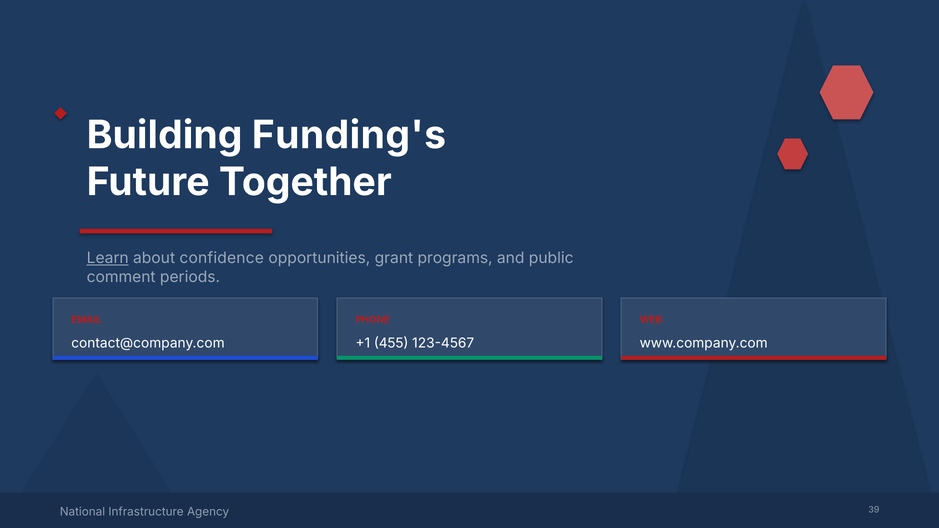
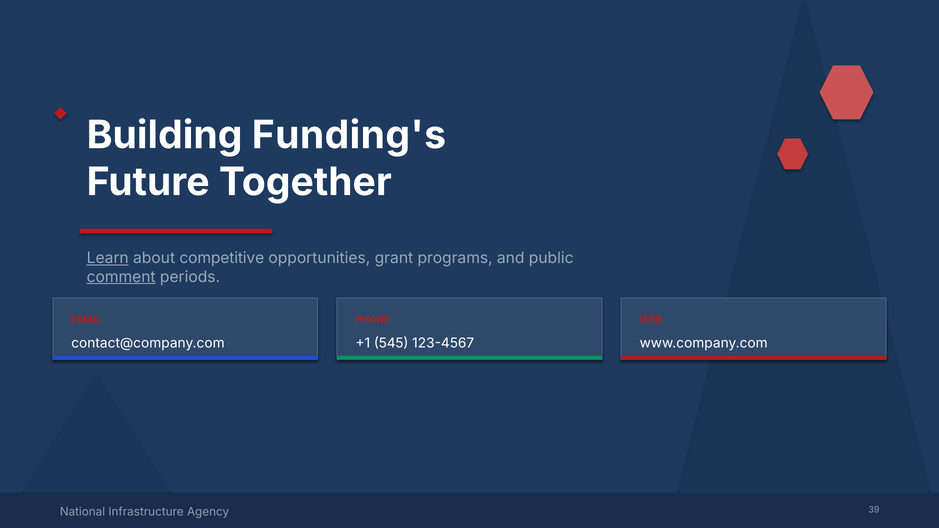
confidence: confidence -> competitive (222, 258)
comment underline: none -> present (121, 277)
455: 455 -> 545 (391, 343)
